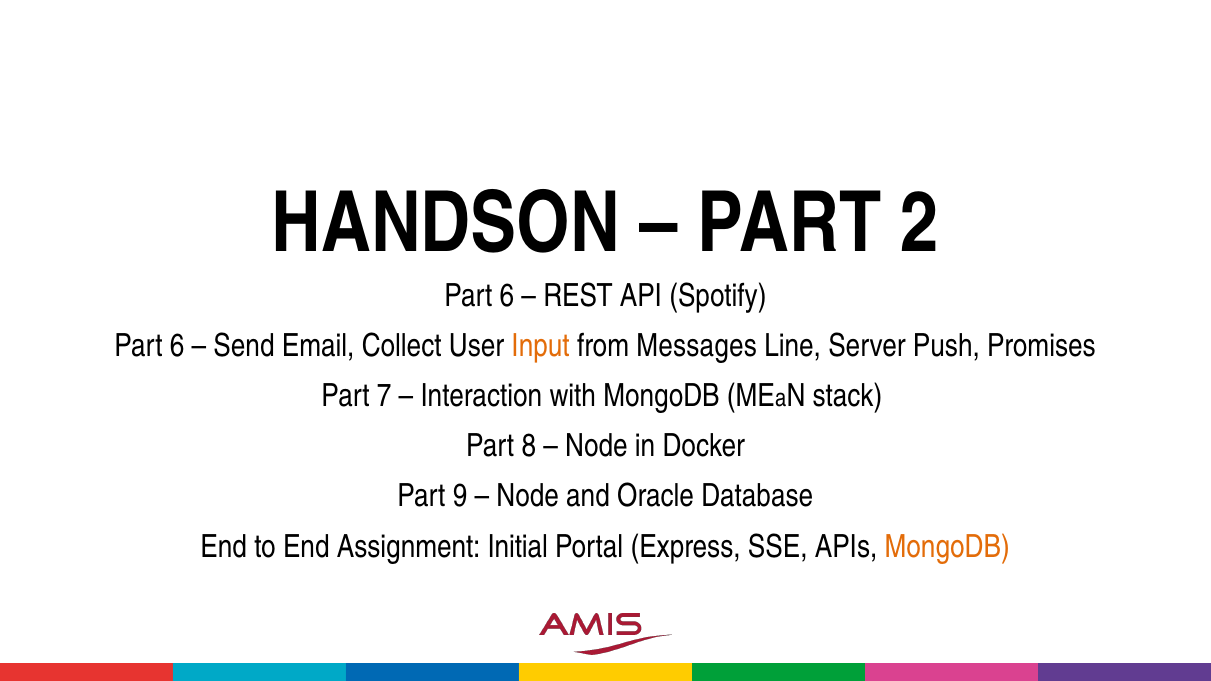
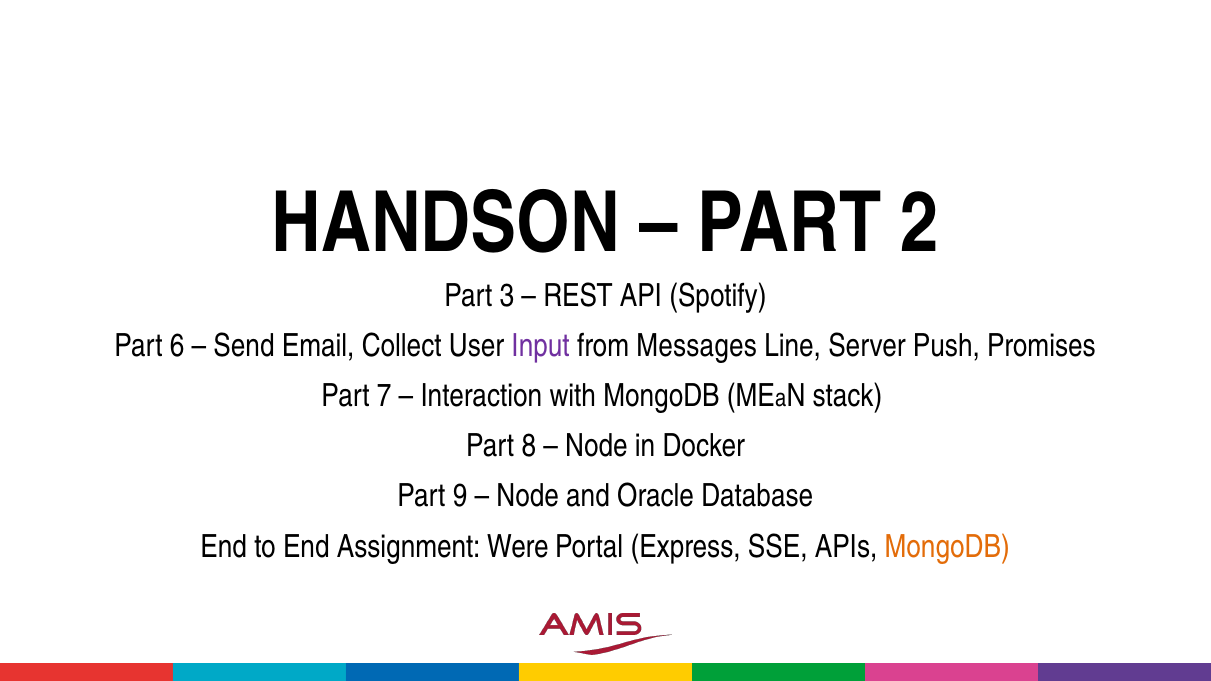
6: 6 -> 3 (507, 296)
Input colour: orange -> purple (541, 346)
Initial: Initial -> Were (518, 547)
